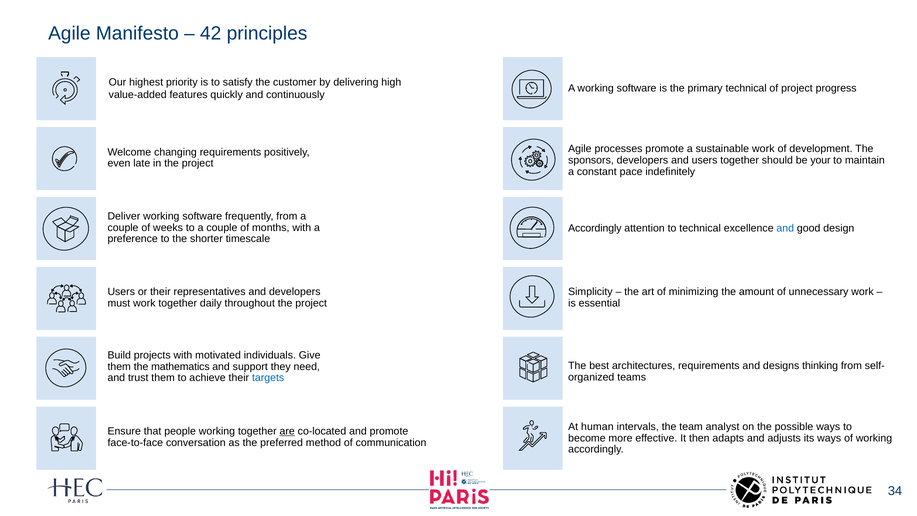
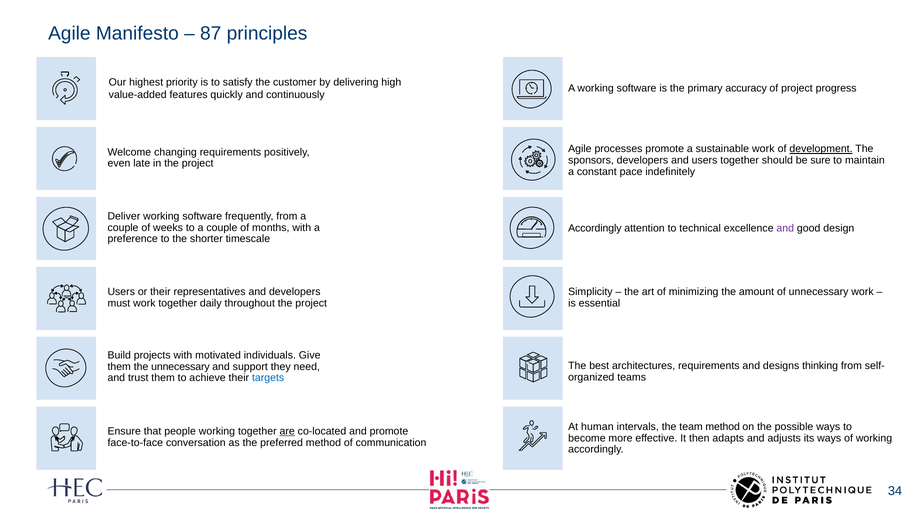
42: 42 -> 87 (211, 33)
primary technical: technical -> accuracy (746, 88)
development underline: none -> present (821, 149)
your: your -> sure (820, 160)
and colour: blue -> purple (785, 228)
the mathematics: mathematics -> unnecessary (180, 366)
team analyst: analyst -> method (723, 427)
